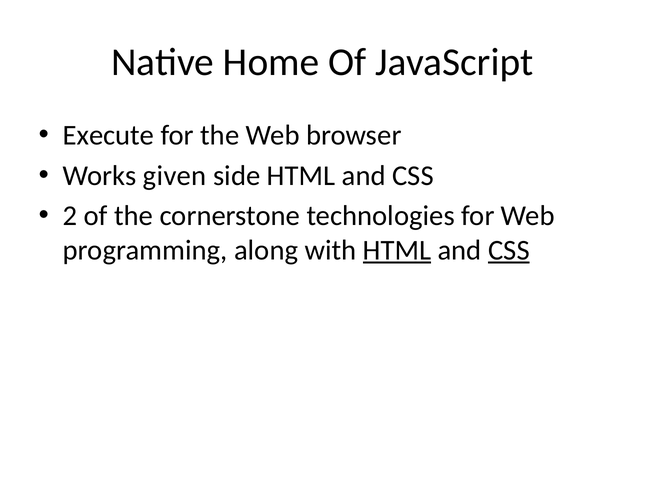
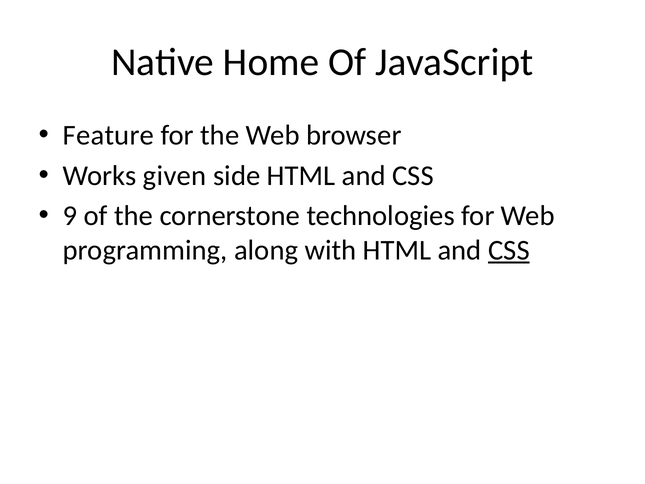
Execute: Execute -> Feature (108, 135)
2: 2 -> 9 (70, 216)
HTML underline: present -> none (397, 250)
